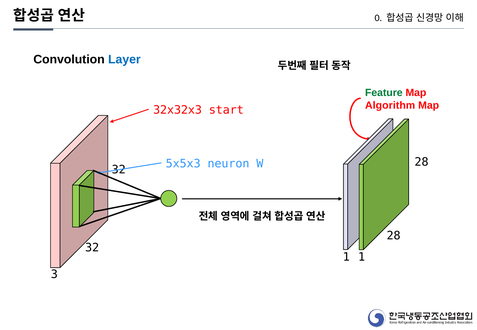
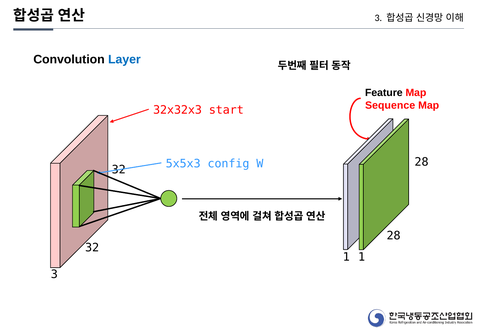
0: 0 -> 3 (378, 18)
Feature colour: green -> black (384, 93)
Algorithm: Algorithm -> Sequence (390, 105)
neuron: neuron -> config (228, 164)
